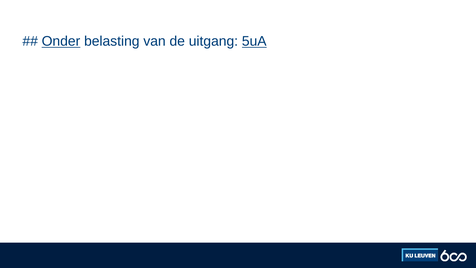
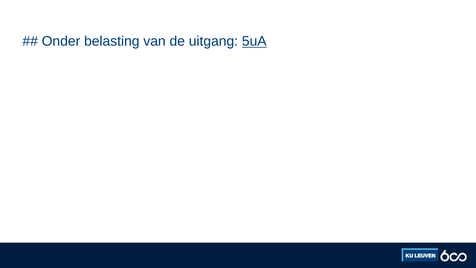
Onder underline: present -> none (61, 41)
